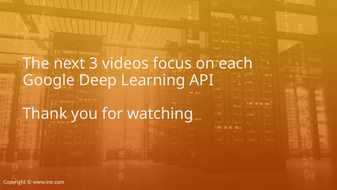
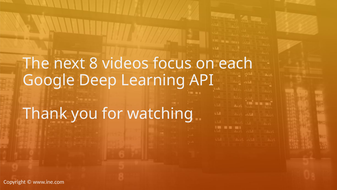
3: 3 -> 8 (94, 63)
